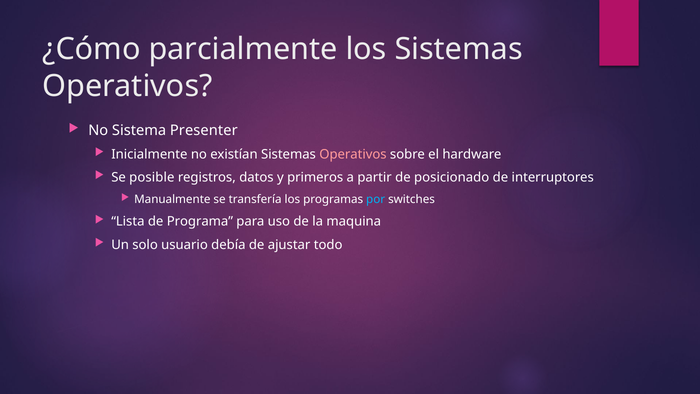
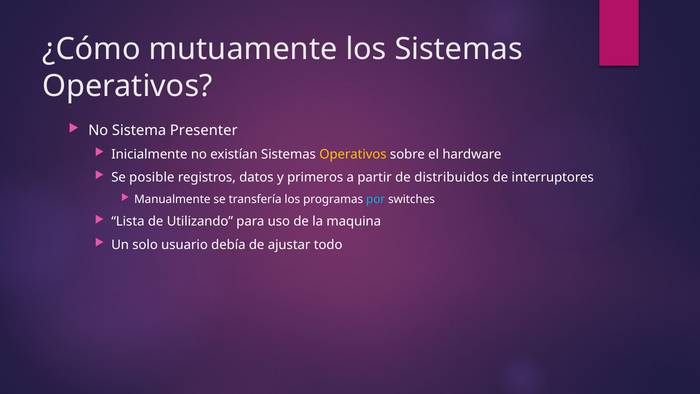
parcialmente: parcialmente -> mutuamente (243, 49)
Operativos colour: pink -> yellow (353, 154)
posicionado: posicionado -> distribuidos (452, 177)
Programa: Programa -> Utilizando (200, 221)
